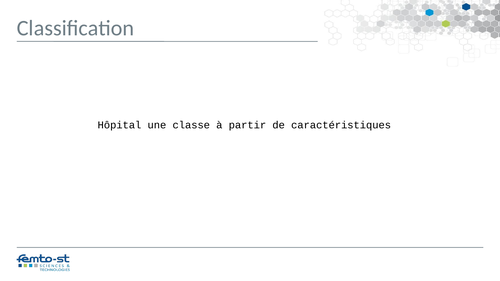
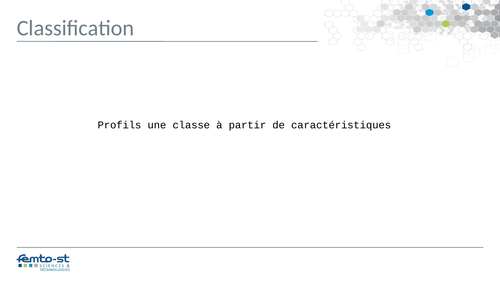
Hôpital: Hôpital -> Profils (119, 125)
